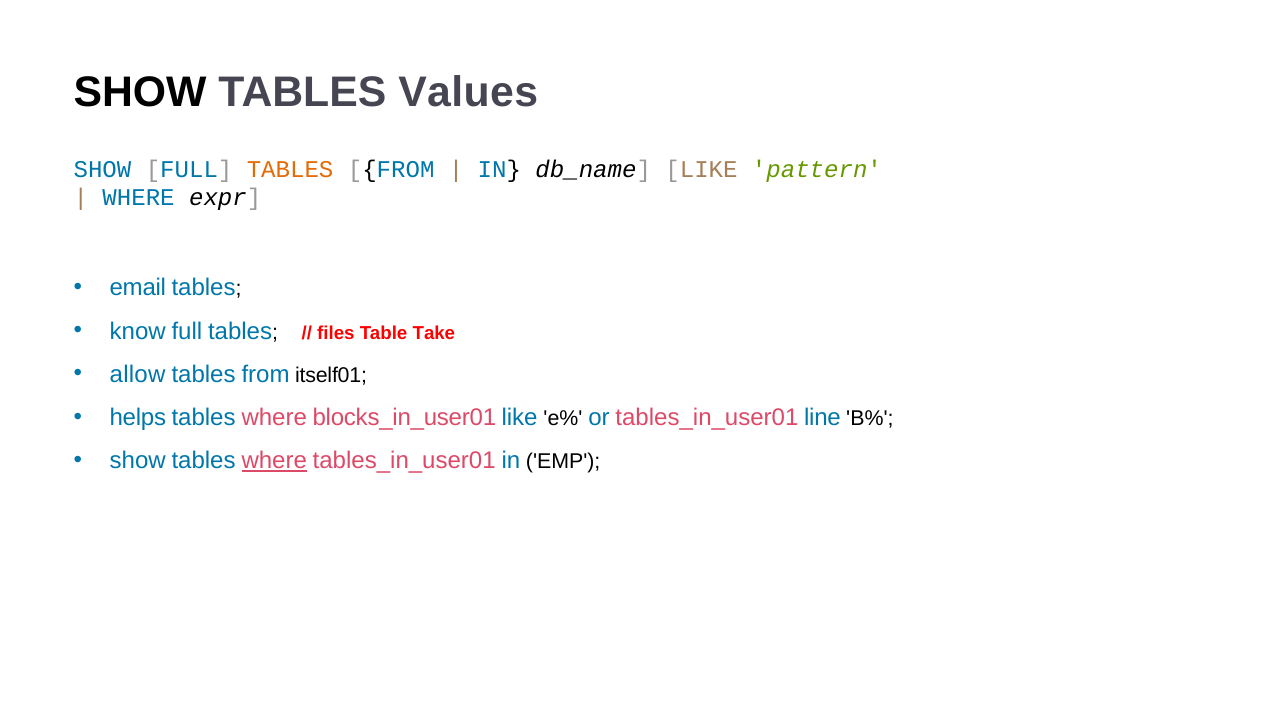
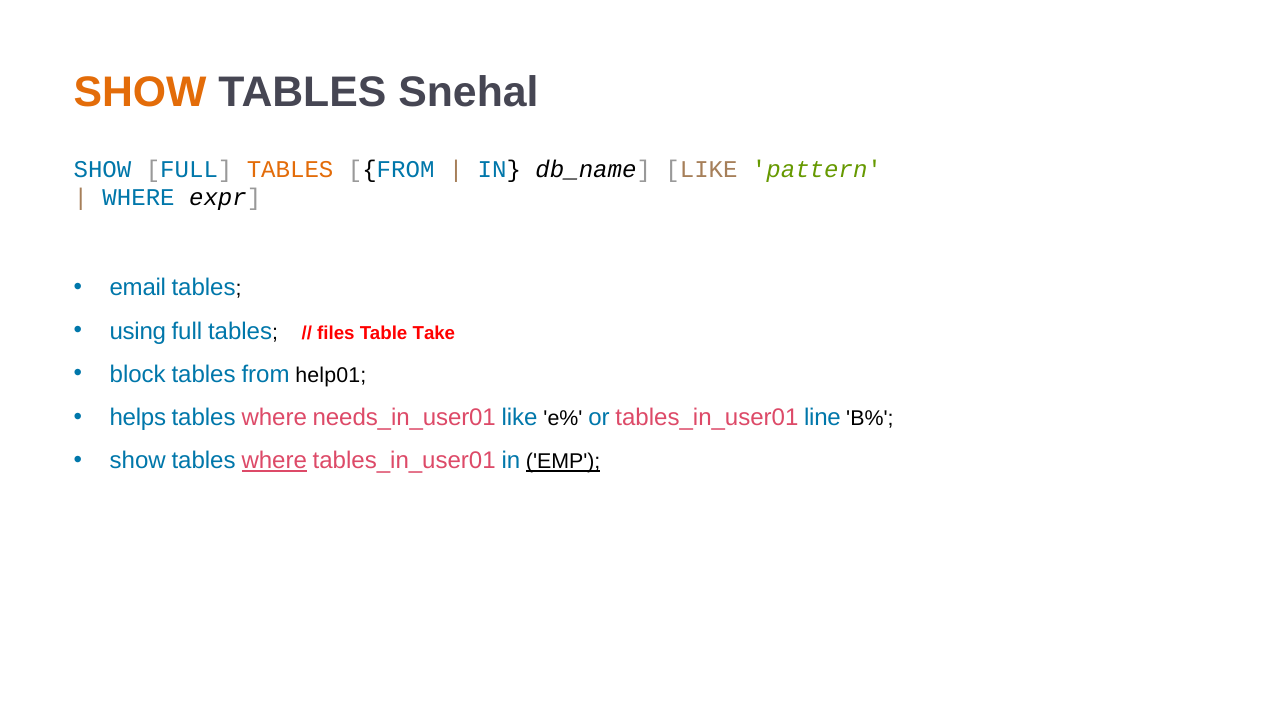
SHOW colour: black -> orange (140, 93)
Values: Values -> Snehal (468, 93)
know: know -> using (138, 331)
allow: allow -> block (138, 375)
itself01: itself01 -> help01 (331, 376)
blocks_in_user01: blocks_in_user01 -> needs_in_user01 (404, 418)
EMP underline: none -> present (563, 462)
